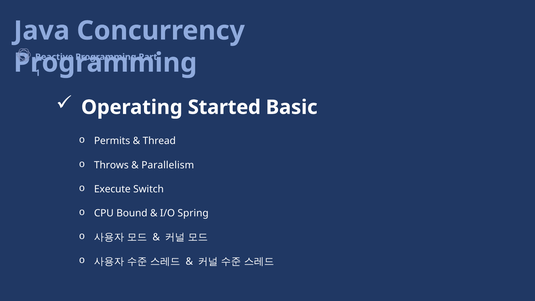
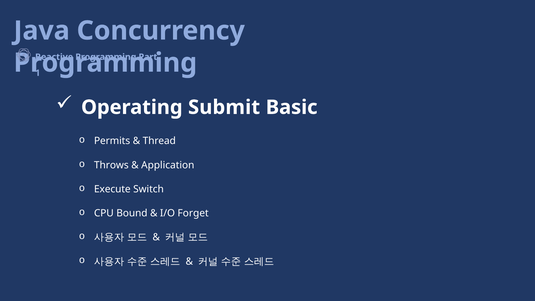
Started: Started -> Submit (224, 107)
Parallelism: Parallelism -> Application (168, 165)
Spring: Spring -> Forget (193, 213)
